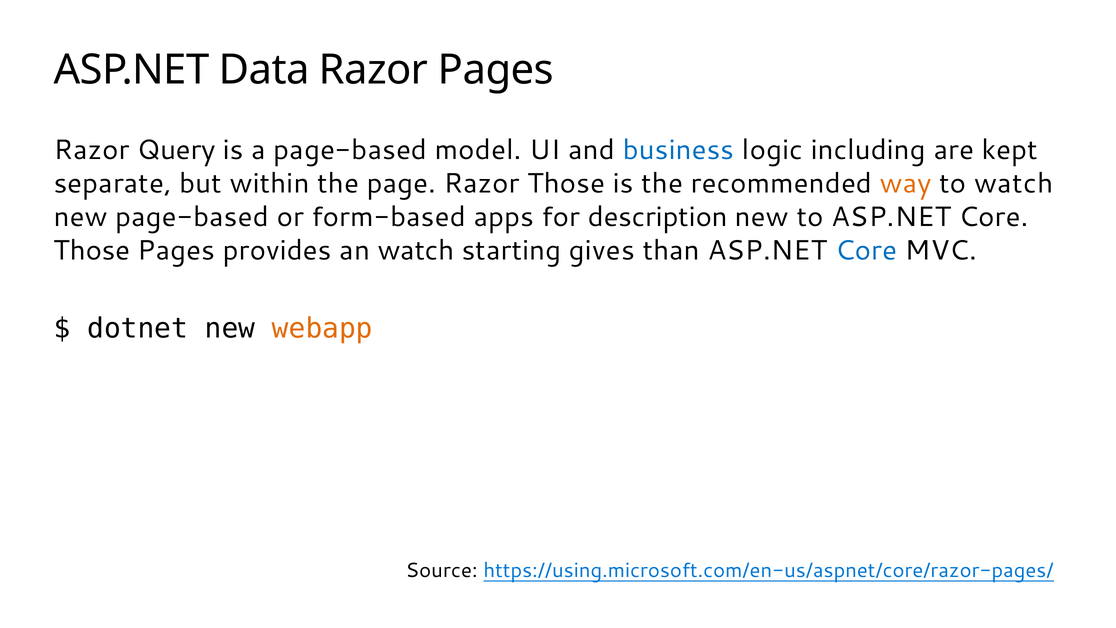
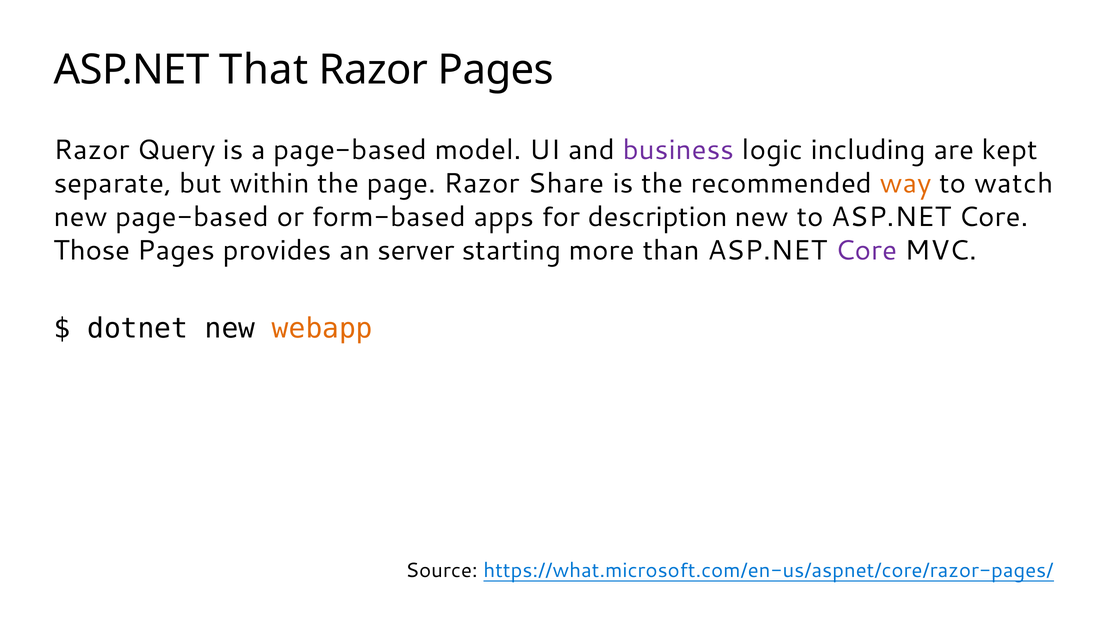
Data: Data -> That (264, 70)
business colour: blue -> purple (678, 150)
Razor Those: Those -> Share (566, 183)
an watch: watch -> server (416, 250)
gives: gives -> more (602, 250)
Core colour: blue -> purple (866, 250)
https://using.microsoft.com/en-us/aspnet/core/razor-pages/: https://using.microsoft.com/en-us/aspnet/core/razor-pages/ -> https://what.microsoft.com/en-us/aspnet/core/razor-pages/ (768, 570)
